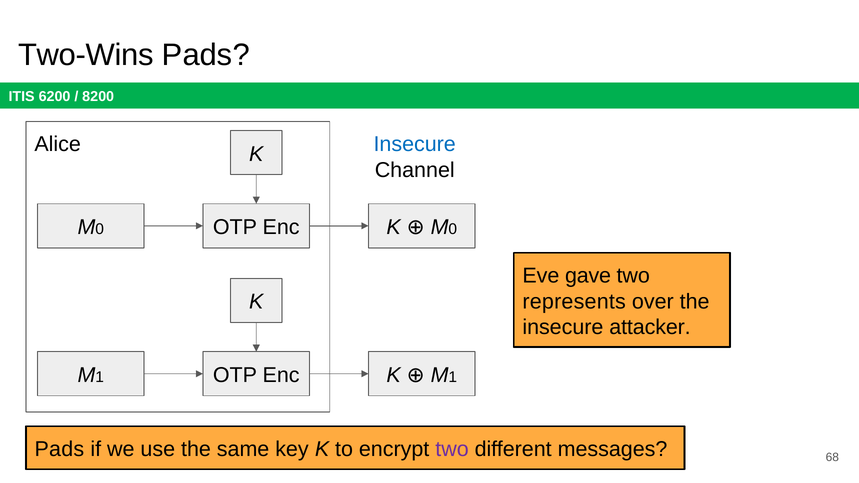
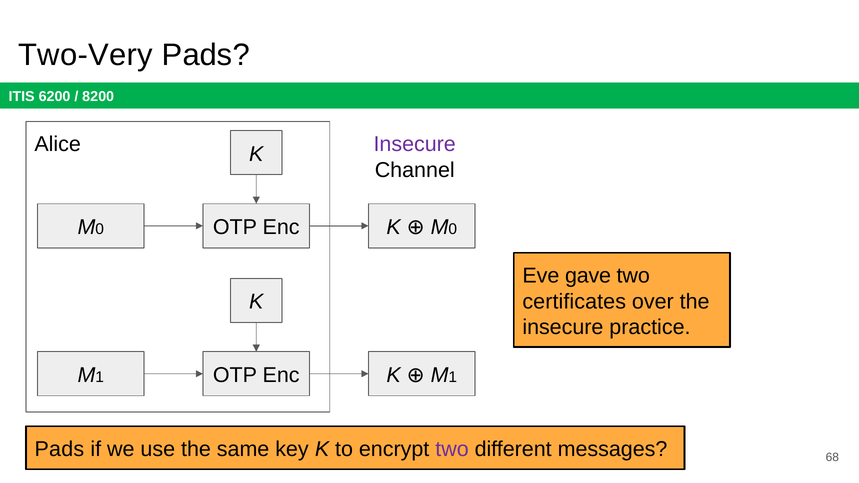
Two-Wins: Two-Wins -> Two-Very (86, 55)
Insecure colour: blue -> purple (415, 144)
represents: represents -> certificates (574, 302)
attacker: attacker -> practice (650, 327)
